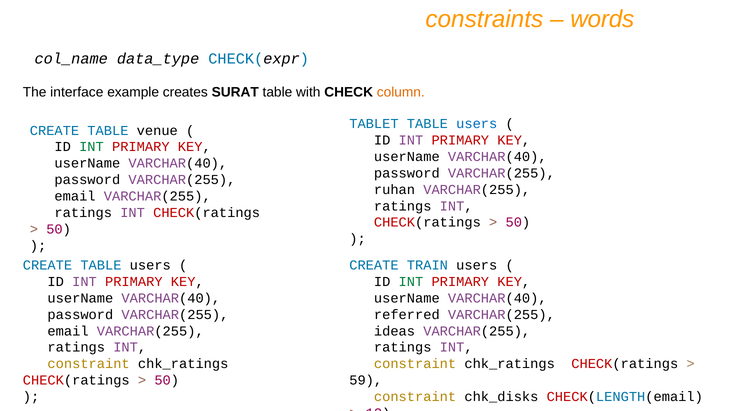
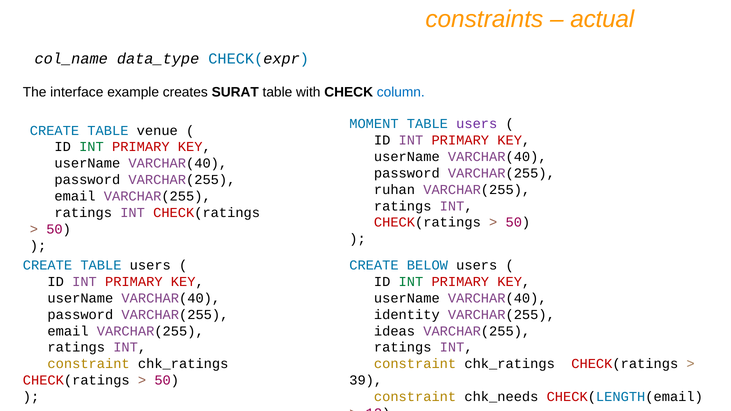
words: words -> actual (602, 19)
column colour: orange -> blue (401, 92)
TABLET: TABLET -> MOMENT (374, 124)
users colour: blue -> purple (477, 124)
TRAIN: TRAIN -> BELOW (427, 265)
referred: referred -> identity (407, 315)
59: 59 -> 39 (366, 381)
chk_disks: chk_disks -> chk_needs (501, 397)
